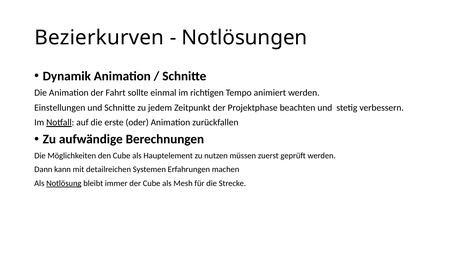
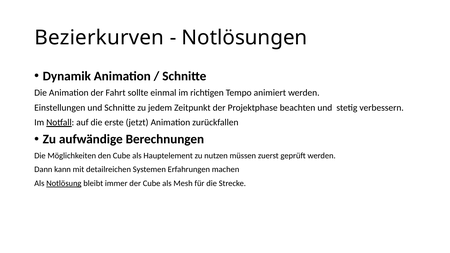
oder: oder -> jetzt (137, 123)
